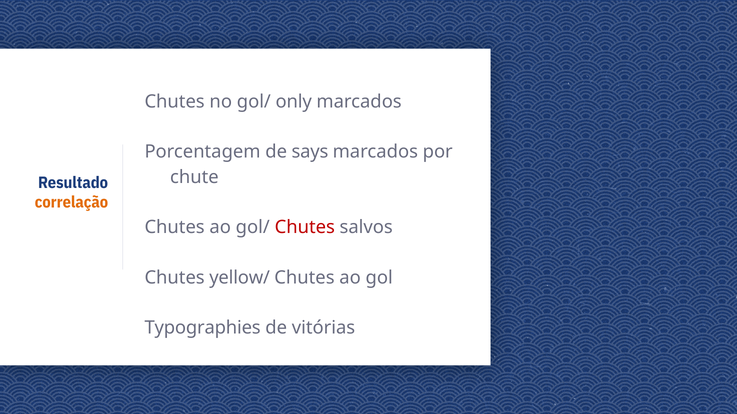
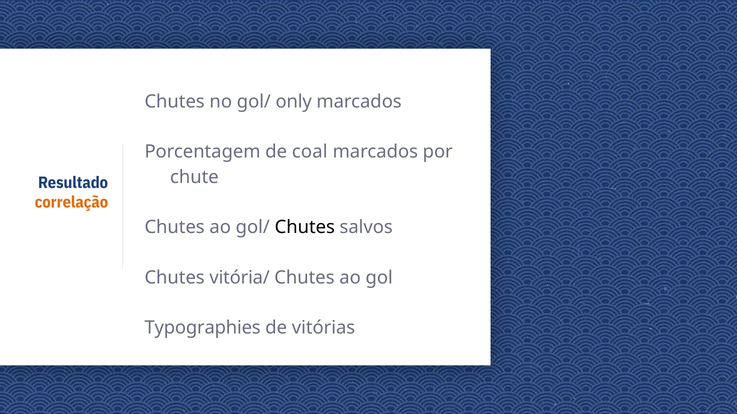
says: says -> coal (310, 152)
Chutes colour: red -> black (305, 228)
yellow/: yellow/ -> vitória/ (240, 278)
